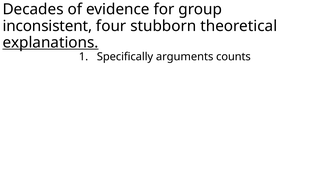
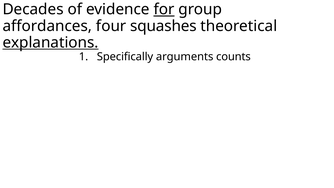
for underline: none -> present (164, 9)
inconsistent: inconsistent -> affordances (47, 26)
stubborn: stubborn -> squashes (163, 26)
